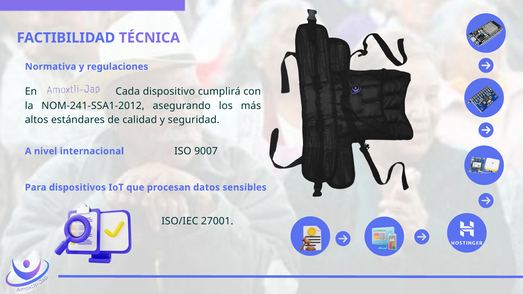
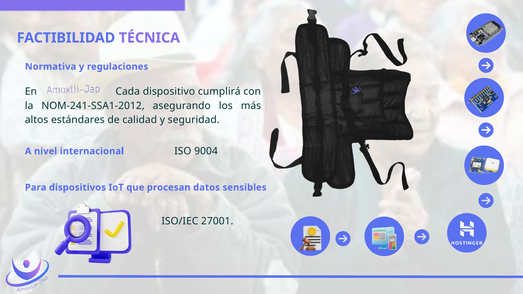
9007: 9007 -> 9004 (206, 151)
